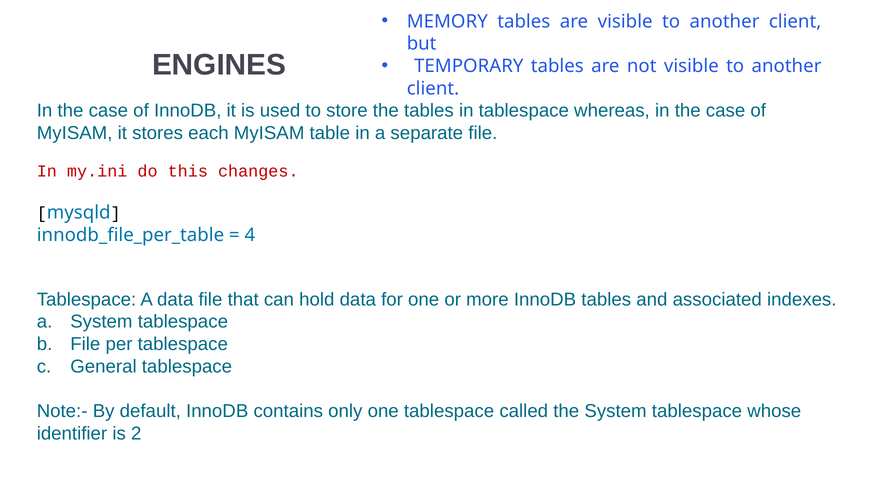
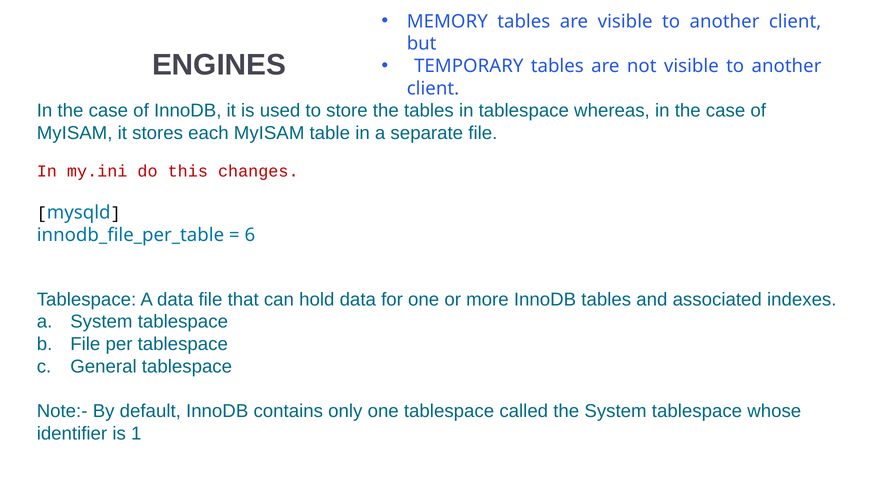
4: 4 -> 6 (250, 235)
2: 2 -> 1 (136, 434)
